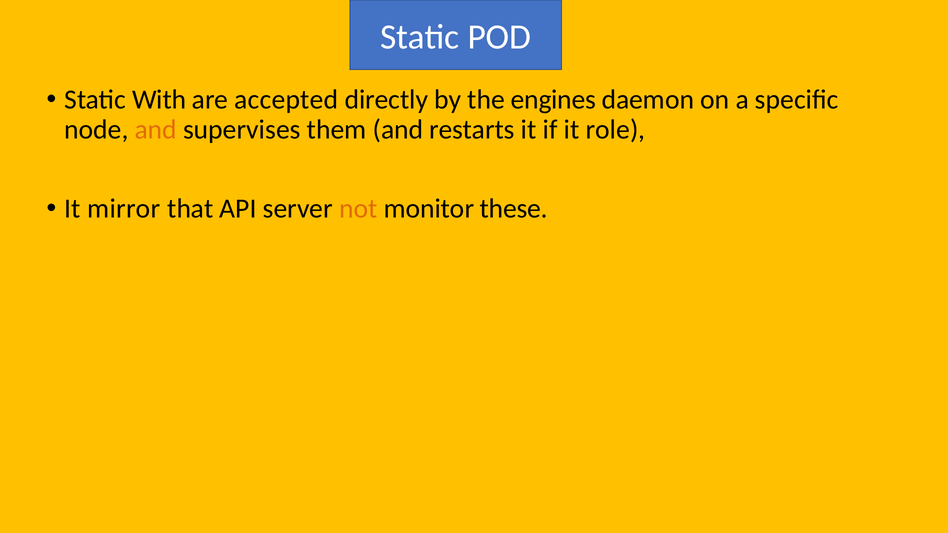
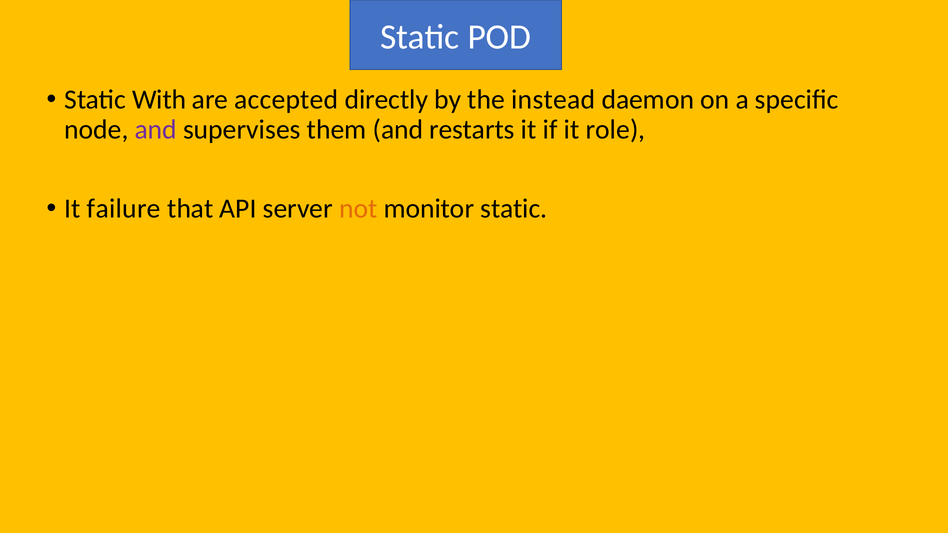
engines: engines -> instead (553, 100)
and colour: orange -> purple (156, 129)
mirror: mirror -> failure (124, 209)
monitor these: these -> static (514, 209)
